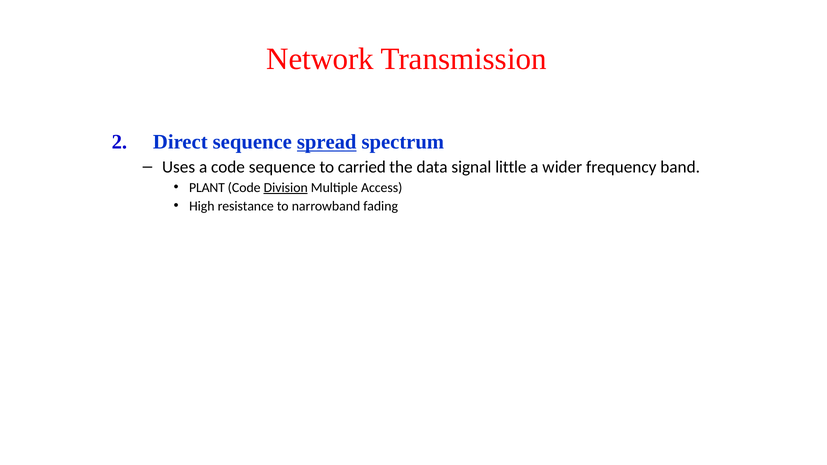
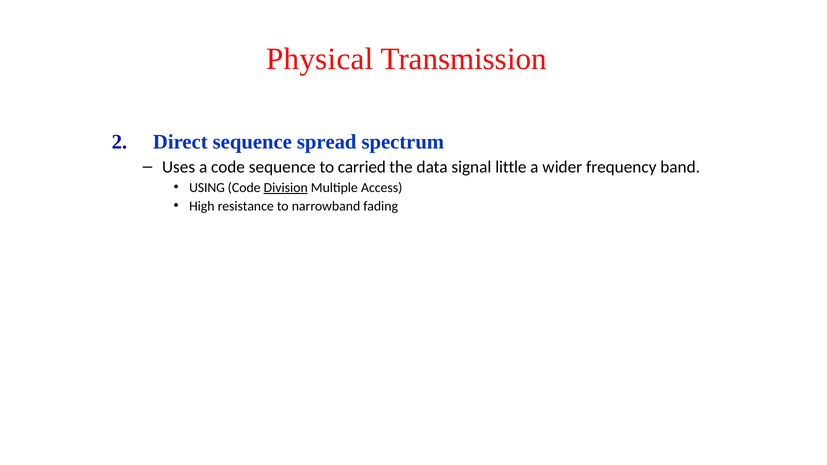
Network: Network -> Physical (320, 59)
spread underline: present -> none (327, 142)
PLANT: PLANT -> USING (207, 188)
